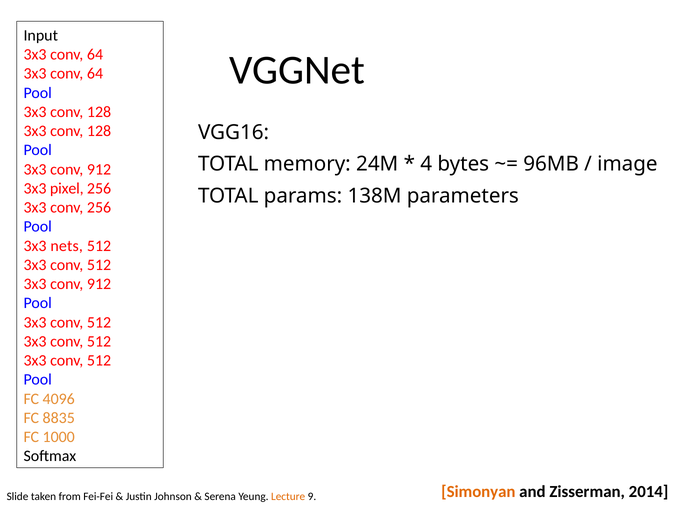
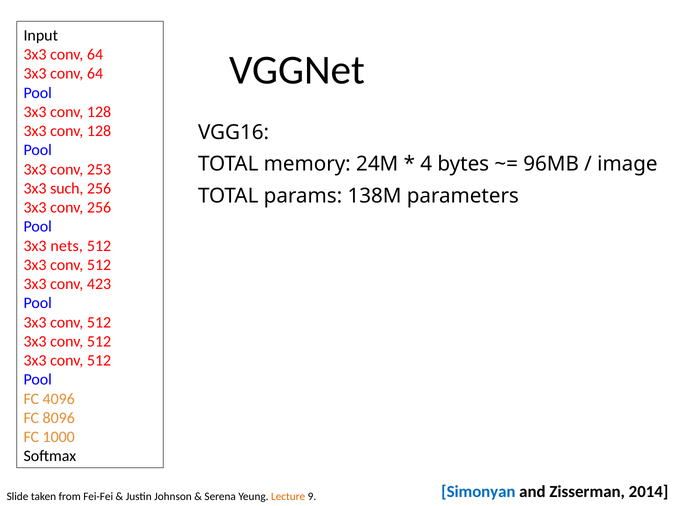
912: 912 -> 253 (99, 169)
pixel: pixel -> such (67, 189)
912: 912 -> 423 (99, 284)
8835: 8835 -> 8096 (59, 418)
Simonyan colour: orange -> blue (478, 492)
